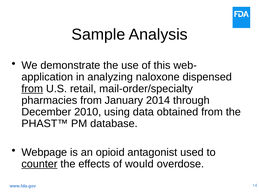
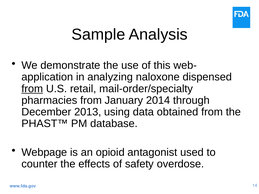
2010: 2010 -> 2013 (88, 112)
counter underline: present -> none (39, 164)
would: would -> safety (139, 164)
